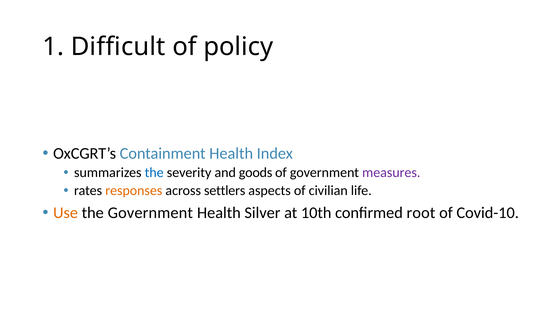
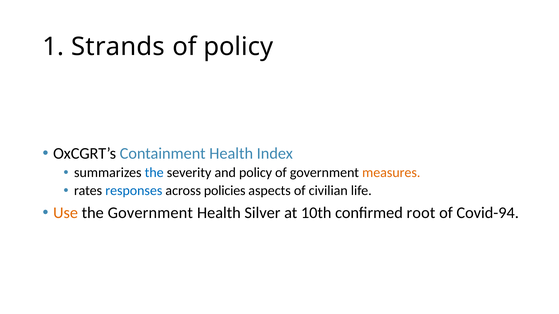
Difficult: Difficult -> Strands (118, 47)
and goods: goods -> policy (256, 173)
measures colour: purple -> orange (391, 173)
responses colour: orange -> blue (134, 191)
settlers: settlers -> policies (225, 191)
Covid-10: Covid-10 -> Covid-94 (488, 213)
